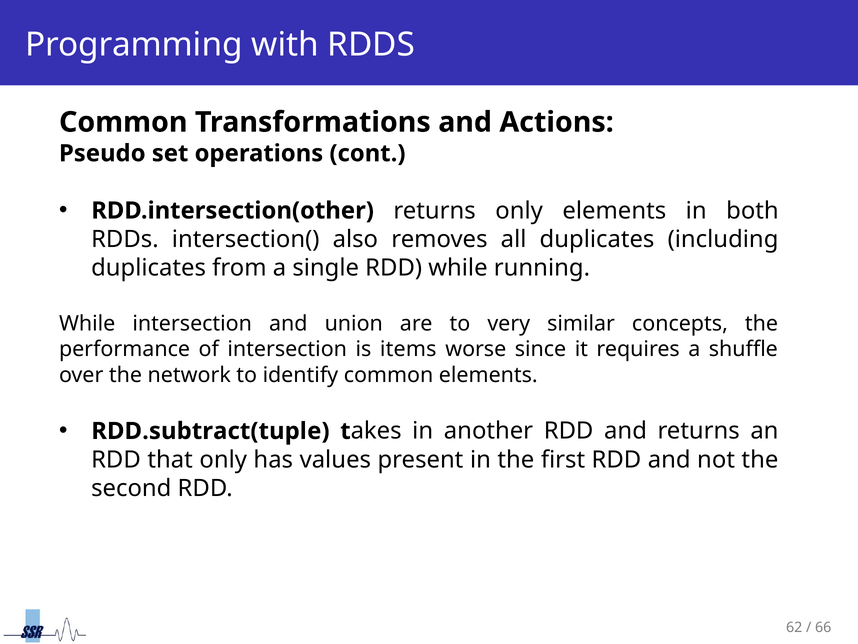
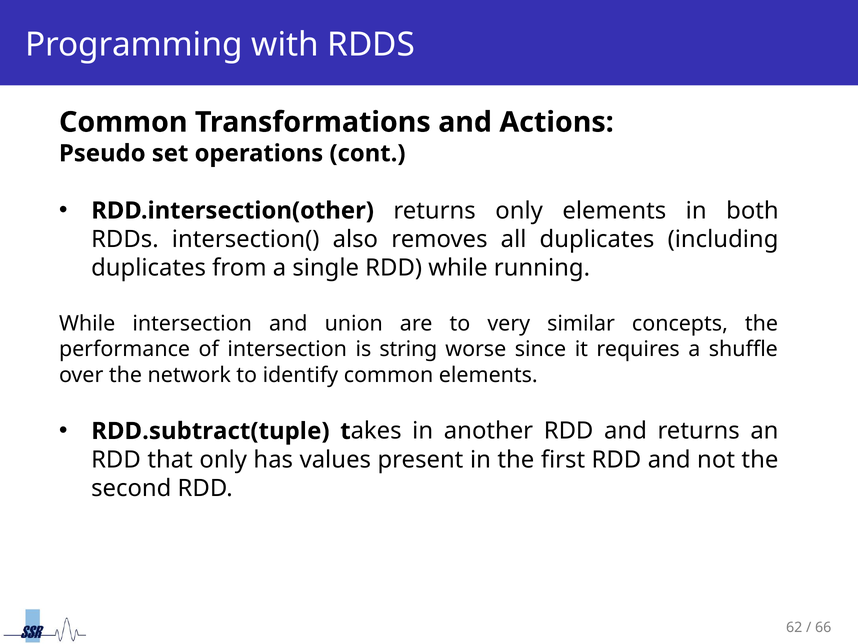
items: items -> string (408, 349)
